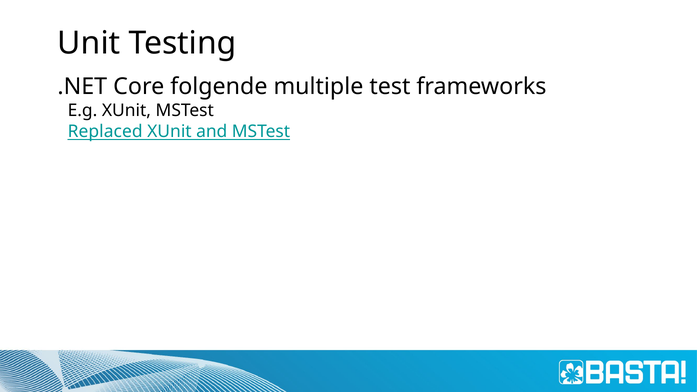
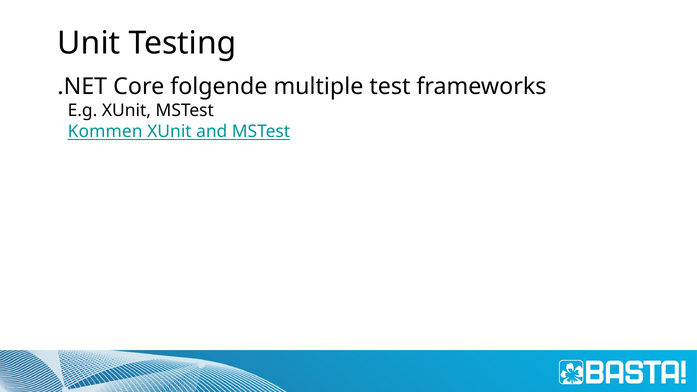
Replaced: Replaced -> Kommen (105, 131)
